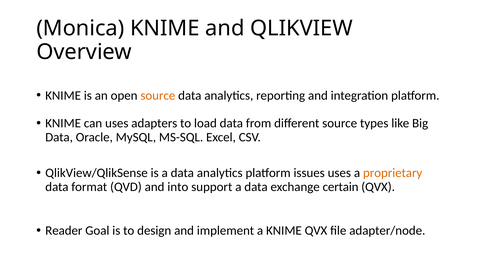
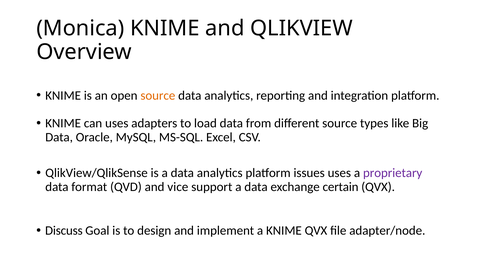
proprietary colour: orange -> purple (393, 173)
into: into -> vice (178, 187)
Reader: Reader -> Discuss (64, 231)
